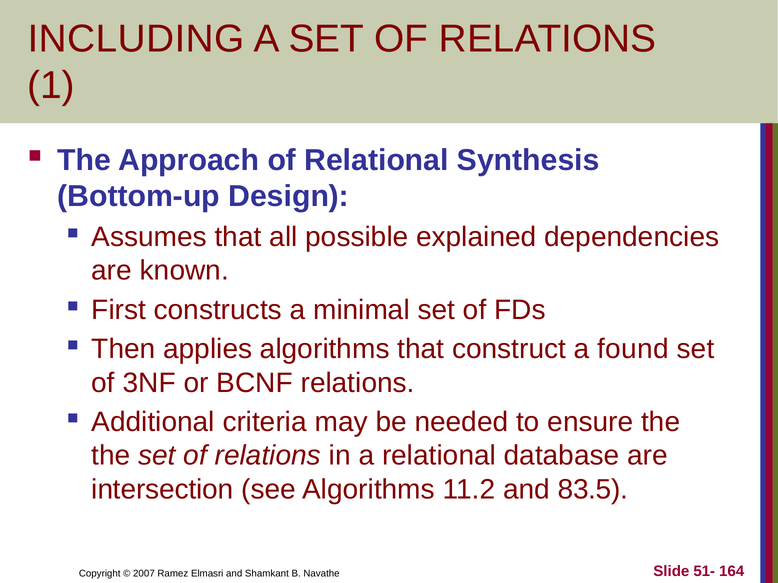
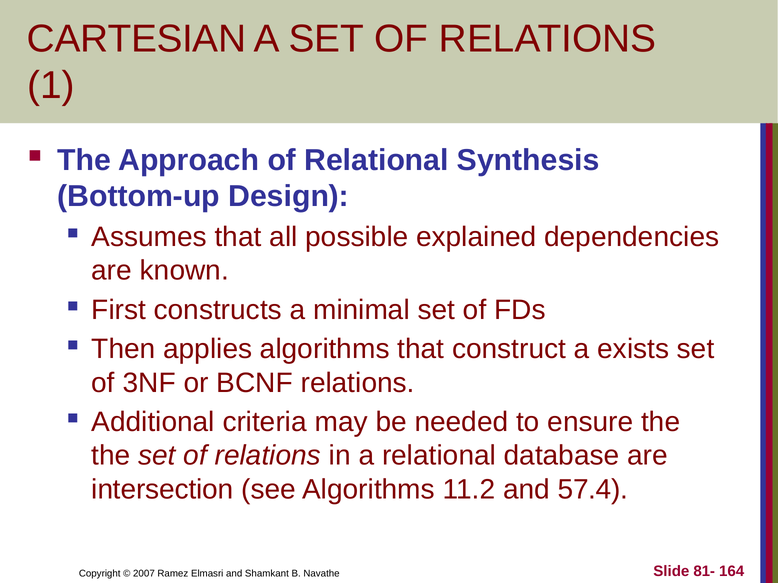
INCLUDING: INCLUDING -> CARTESIAN (136, 39)
found: found -> exists (633, 349)
83.5: 83.5 -> 57.4 (593, 490)
51-: 51- -> 81- (704, 572)
